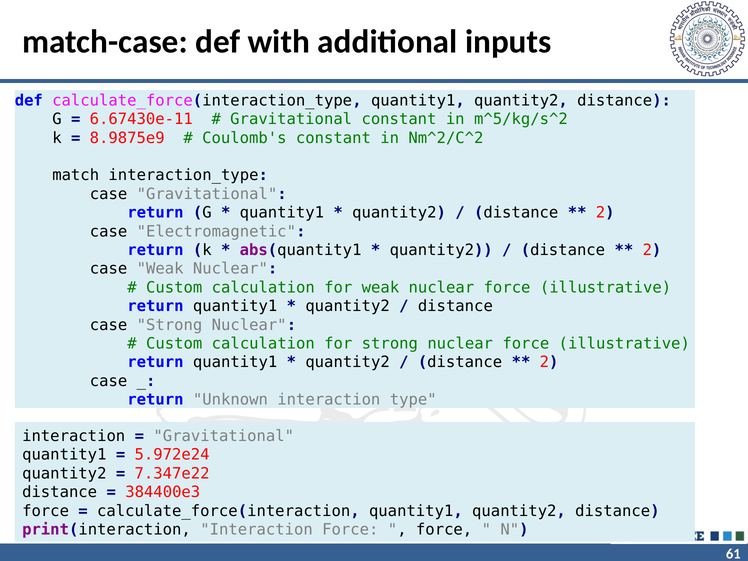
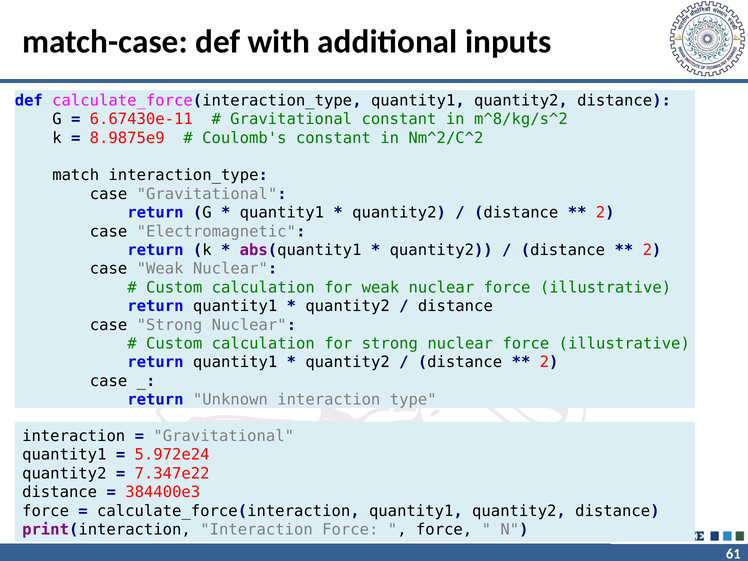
m^5/kg/s^2: m^5/kg/s^2 -> m^8/kg/s^2 (521, 119)
